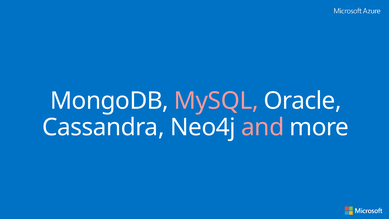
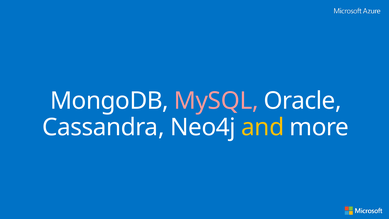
and colour: pink -> yellow (263, 127)
